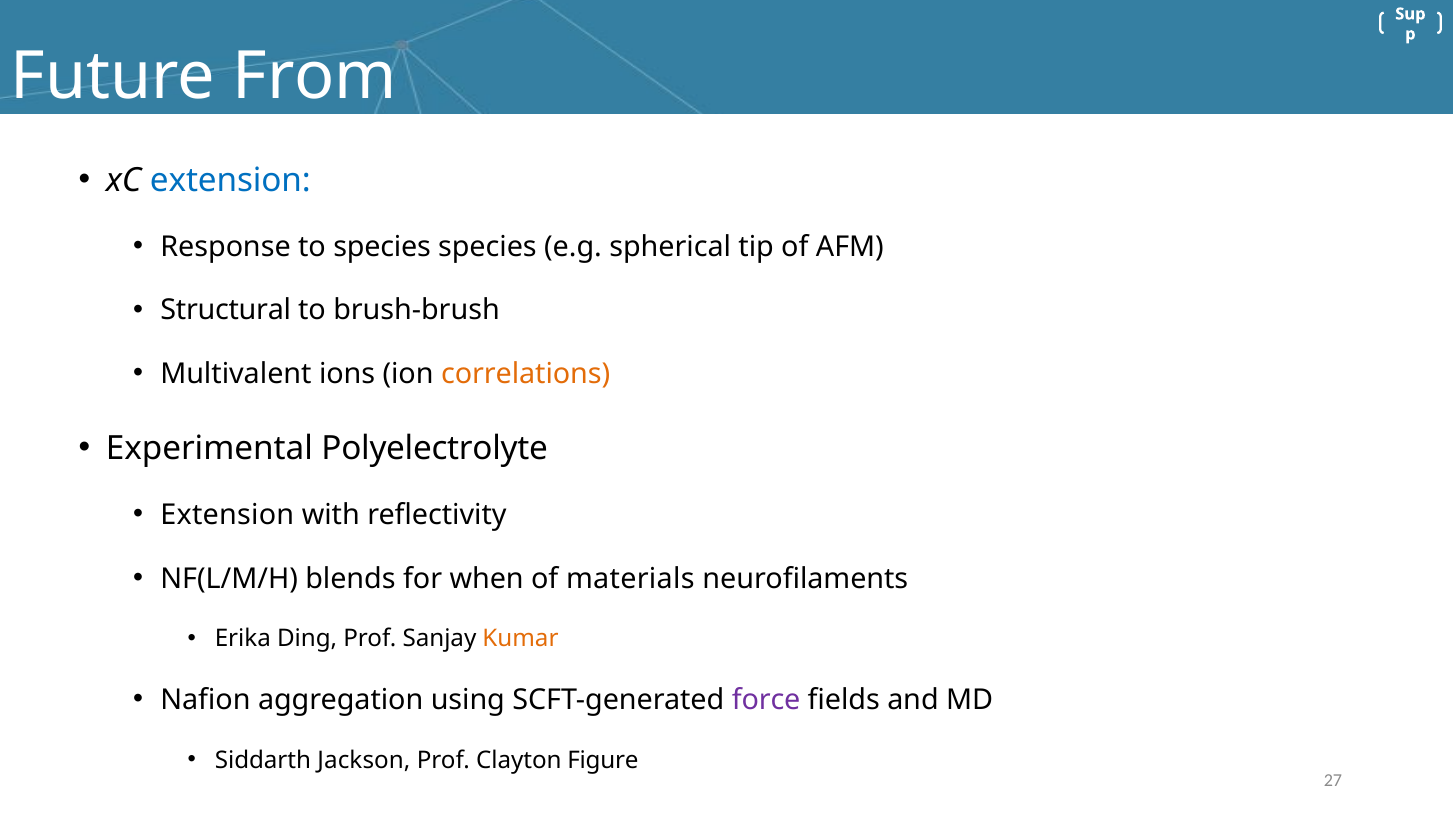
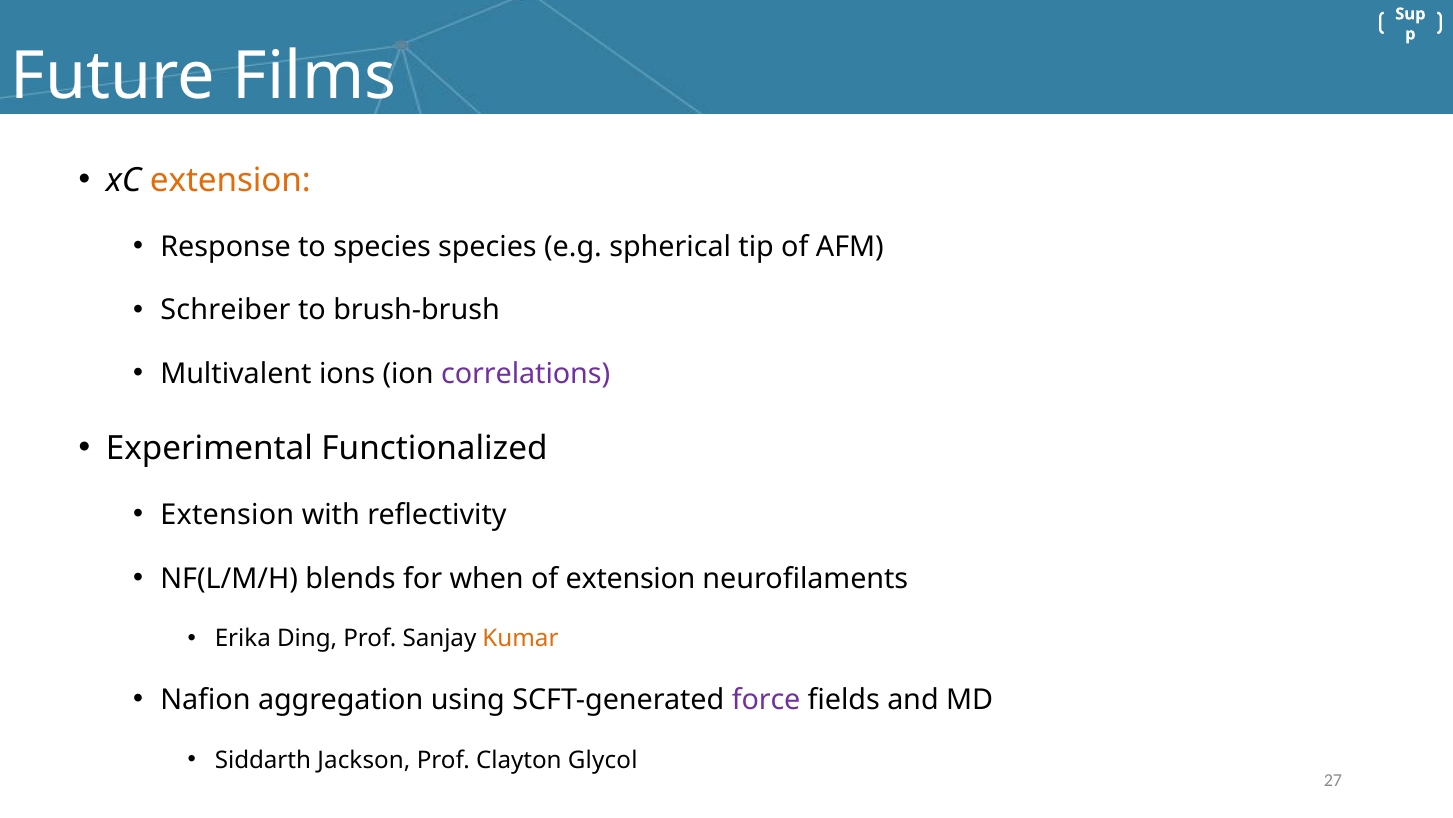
From: From -> Films (315, 76)
extension colour: blue -> orange (230, 180)
Structural: Structural -> Schreiber (225, 310)
correlations colour: orange -> purple (526, 374)
Polyelectrolyte: Polyelectrolyte -> Functionalized (435, 448)
of materials: materials -> extension (631, 578)
Figure: Figure -> Glycol (603, 759)
